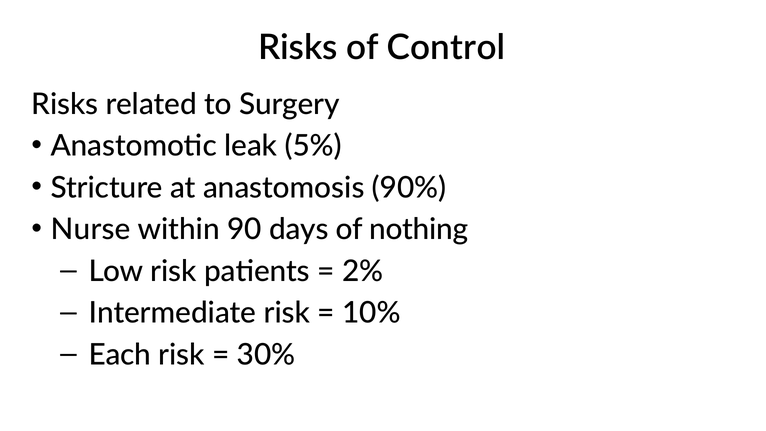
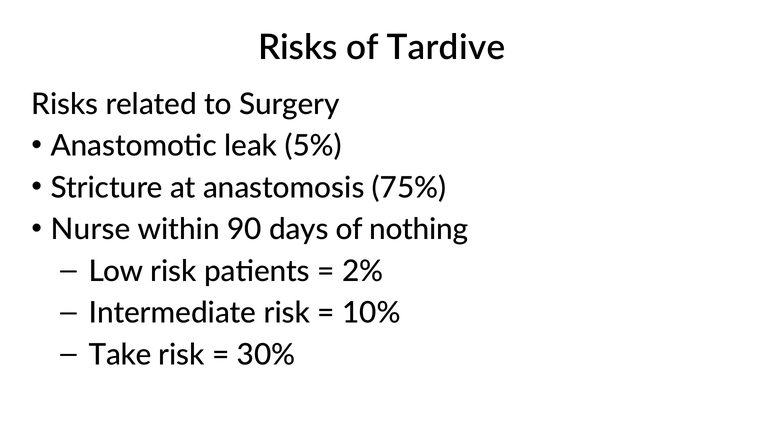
Control: Control -> Tardive (446, 47)
90%: 90% -> 75% (409, 188)
Each: Each -> Take (120, 355)
